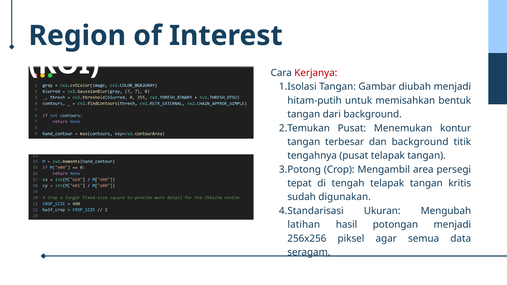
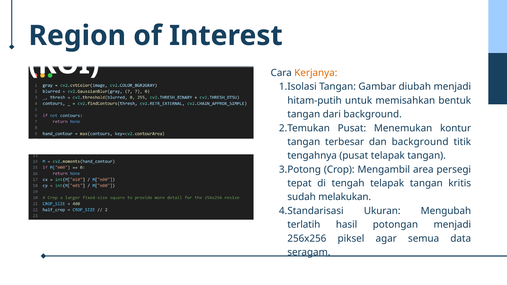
Kerjanya colour: red -> orange (316, 73)
digunakan: digunakan -> melakukan (345, 197)
latihan: latihan -> terlatih (304, 225)
